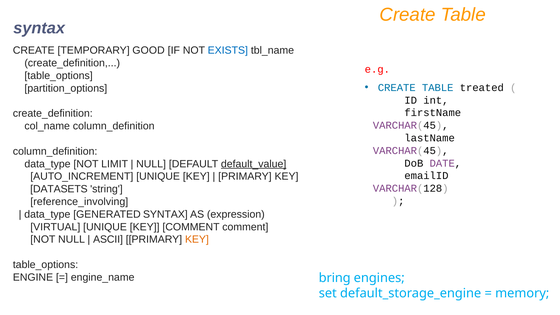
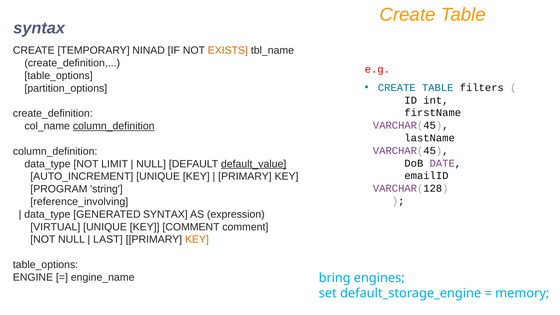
GOOD: GOOD -> NINAD (149, 50)
EXISTS colour: blue -> orange (228, 50)
treated: treated -> filters (482, 88)
column_definition underline: none -> present (114, 126)
DATASETS: DATASETS -> PROGRAM (59, 189)
ASCII: ASCII -> LAST (108, 239)
